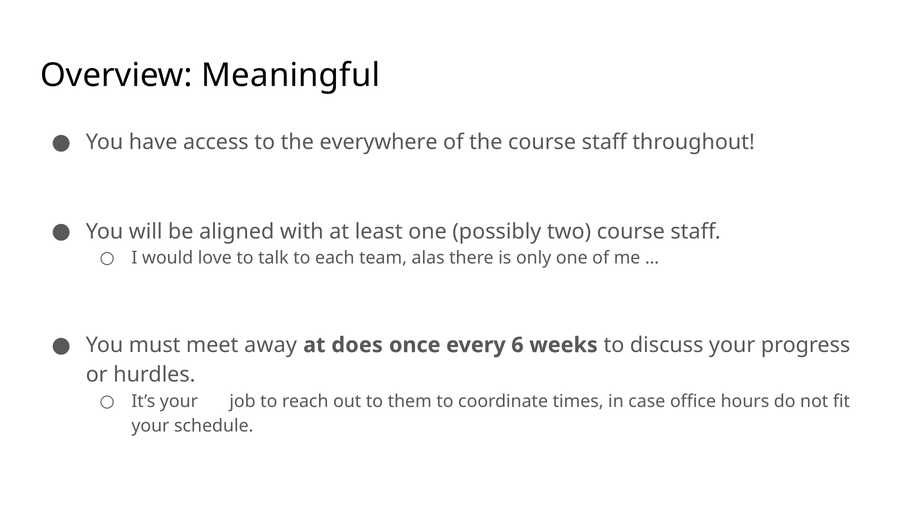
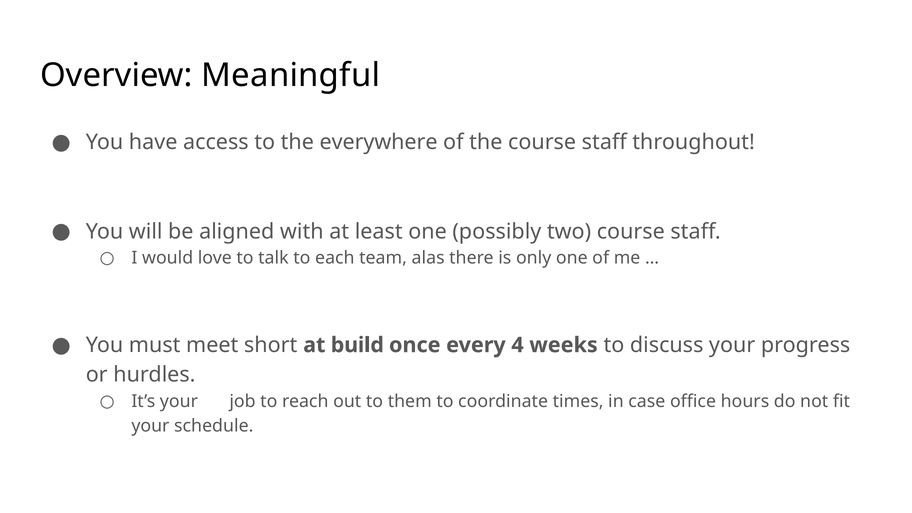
away: away -> short (271, 345)
does: does -> build (357, 345)
6: 6 -> 4 (517, 345)
